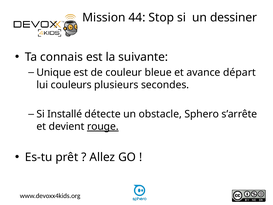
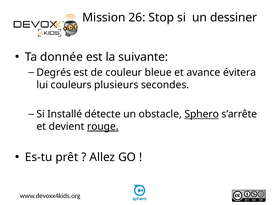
44: 44 -> 26 (137, 18)
connais: connais -> donnée (62, 57)
Unique: Unique -> Degrés (54, 72)
départ: départ -> évitera (240, 72)
Sphero underline: none -> present (202, 114)
